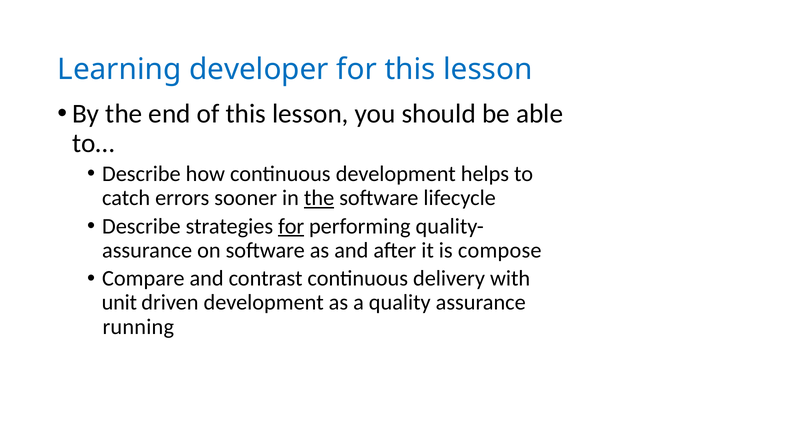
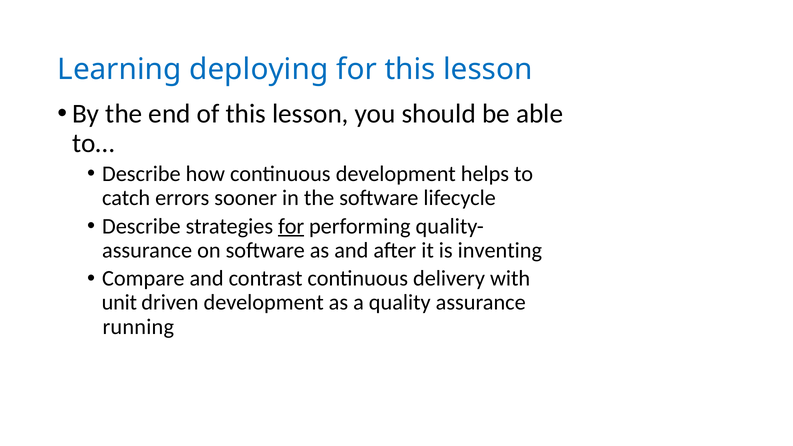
developer: developer -> deploying (259, 70)
the underline: present -> none (319, 198)
compose: compose -> inventing (500, 250)
